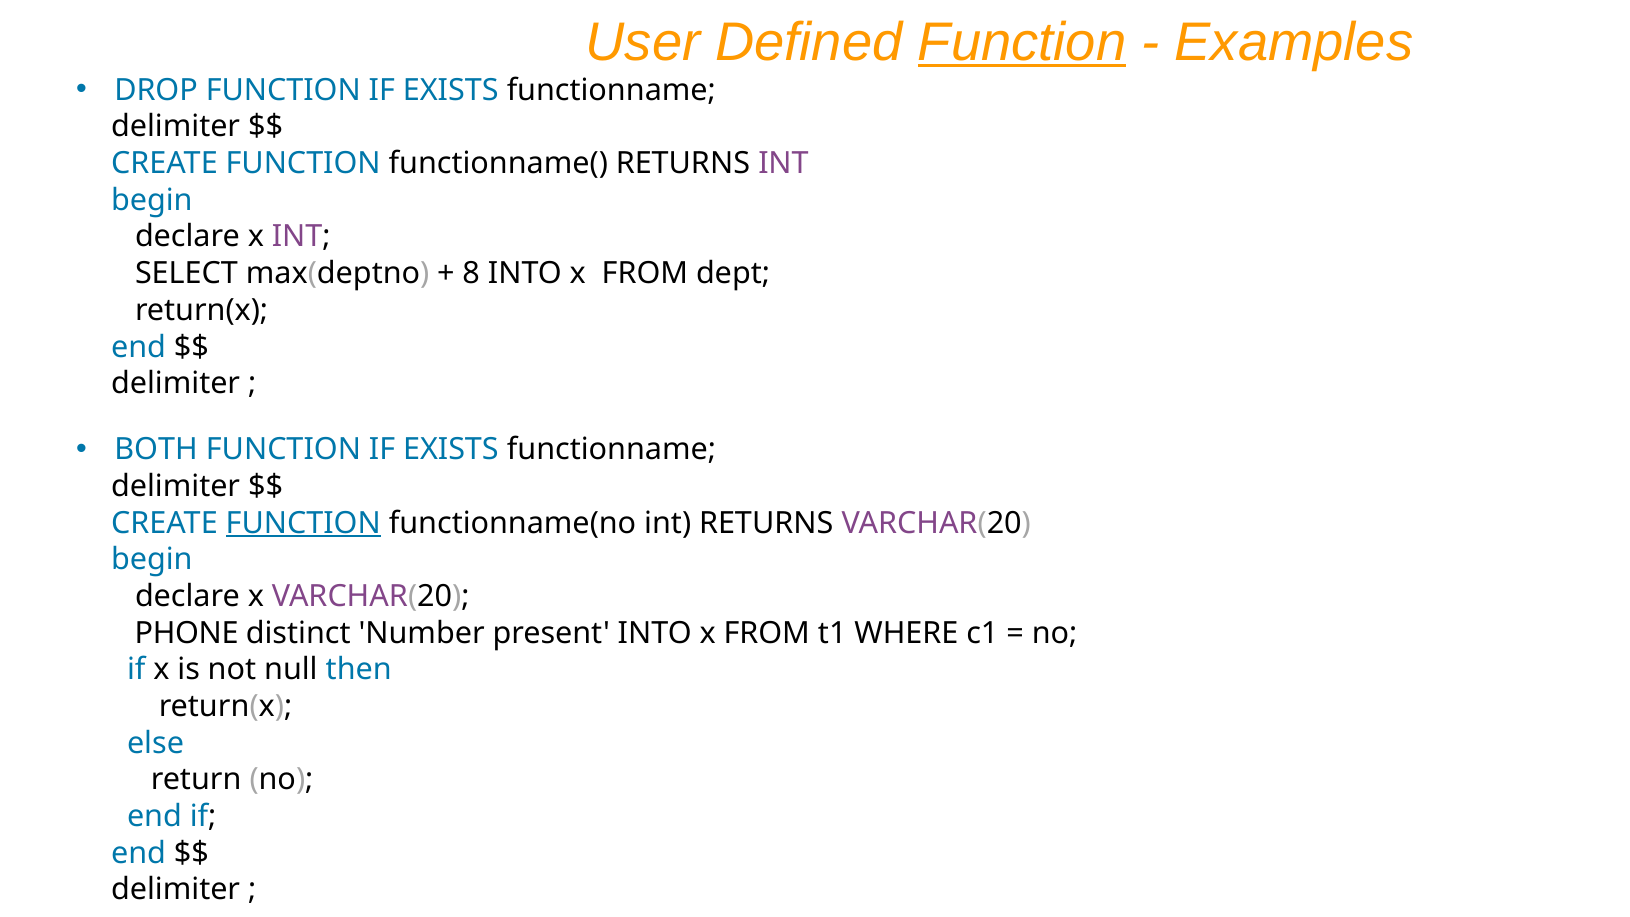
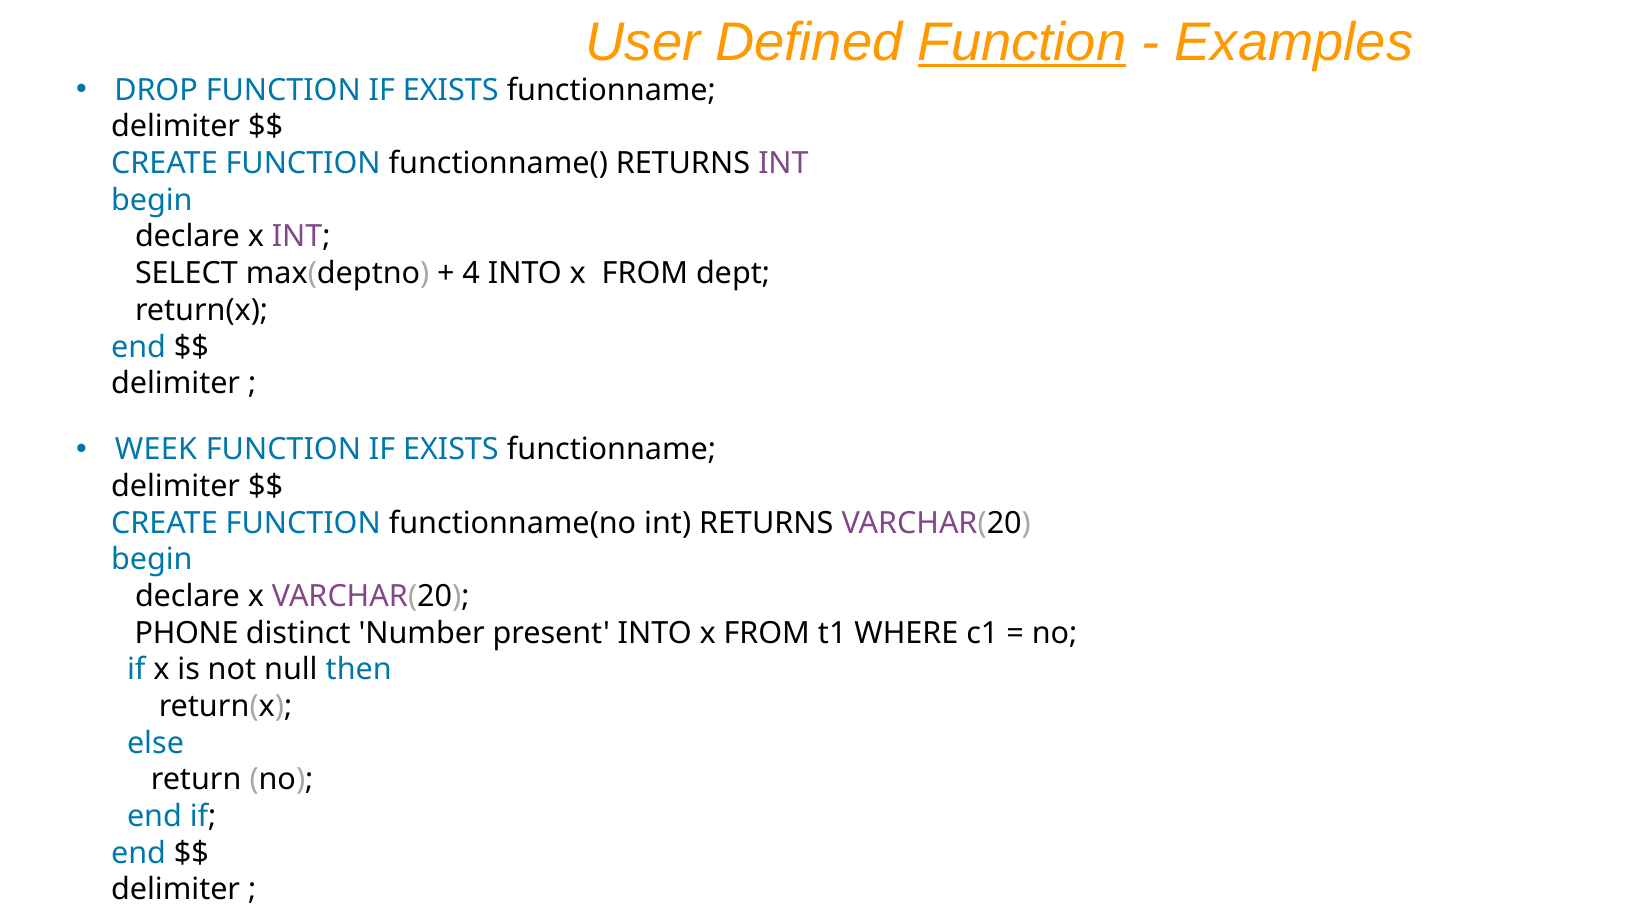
8: 8 -> 4 (471, 274)
BOTH: BOTH -> WEEK (156, 450)
FUNCTION underline: present -> none (303, 523)
